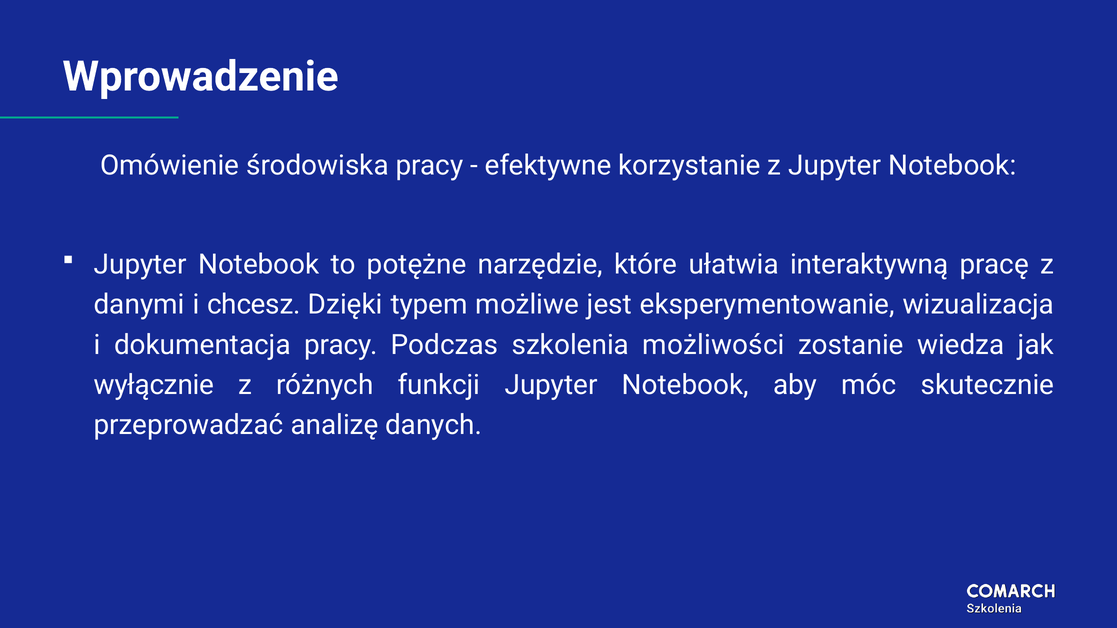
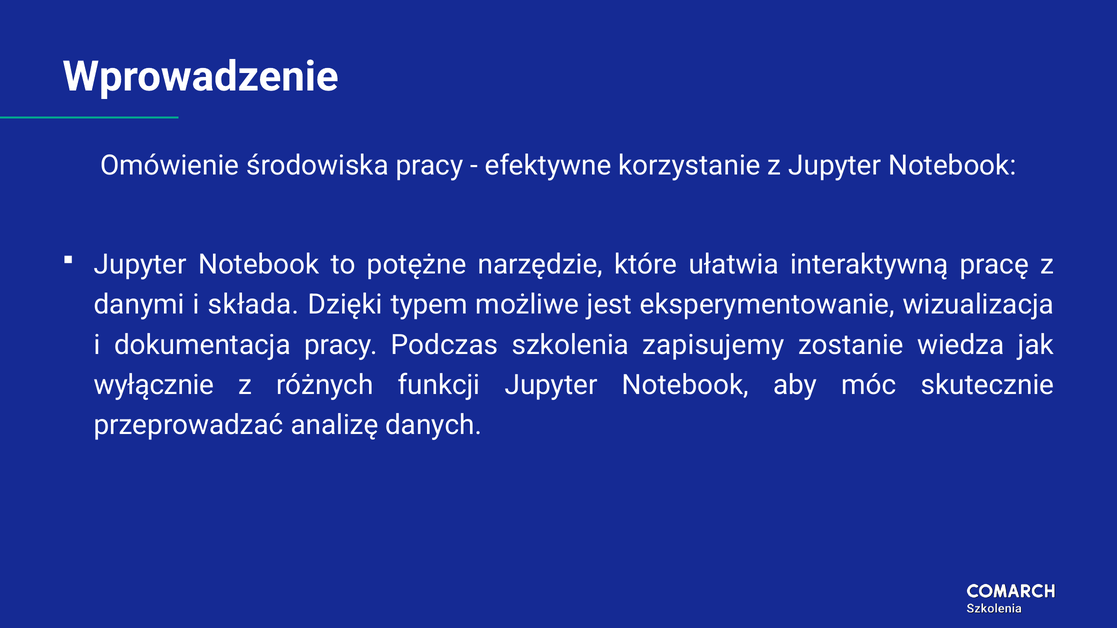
chcesz: chcesz -> składa (254, 305)
możliwości: możliwości -> zapisujemy (714, 345)
